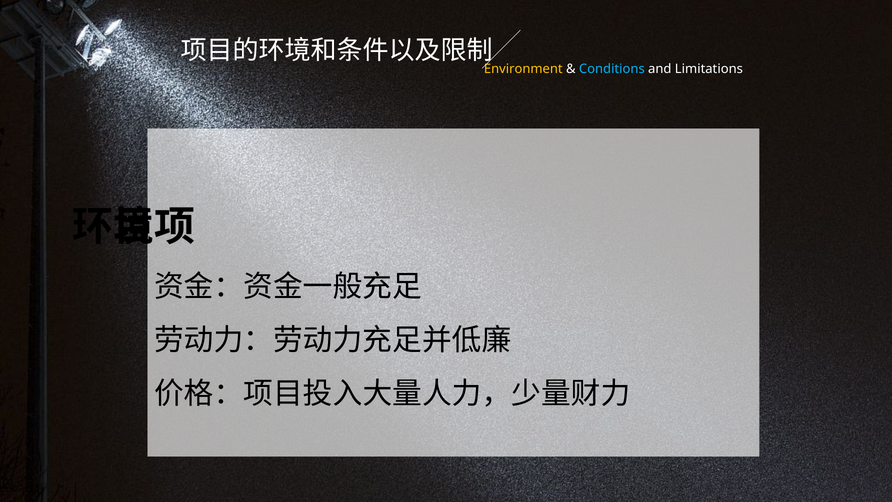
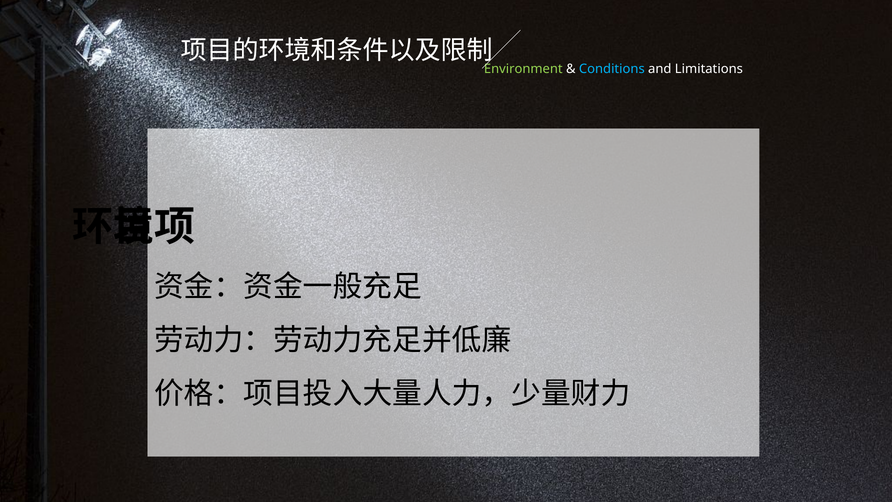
Environment colour: yellow -> light green (523, 69)
